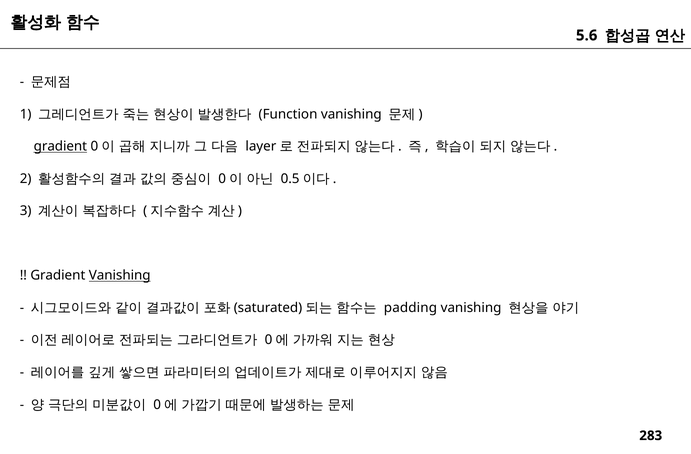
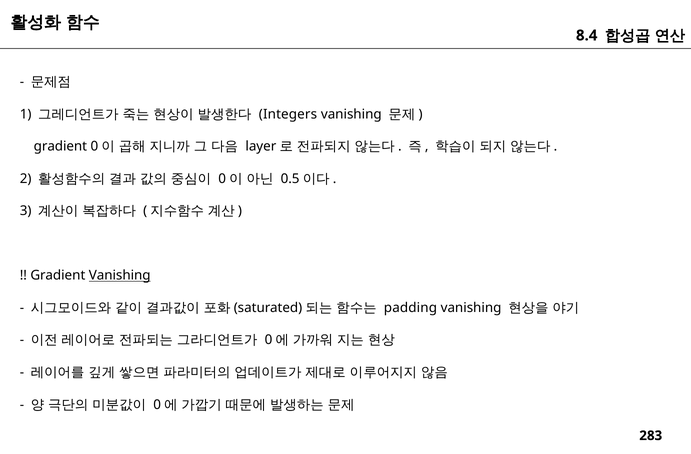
5.6: 5.6 -> 8.4 (587, 35)
Function: Function -> Integers (288, 114)
gradient underline: present -> none (60, 146)
